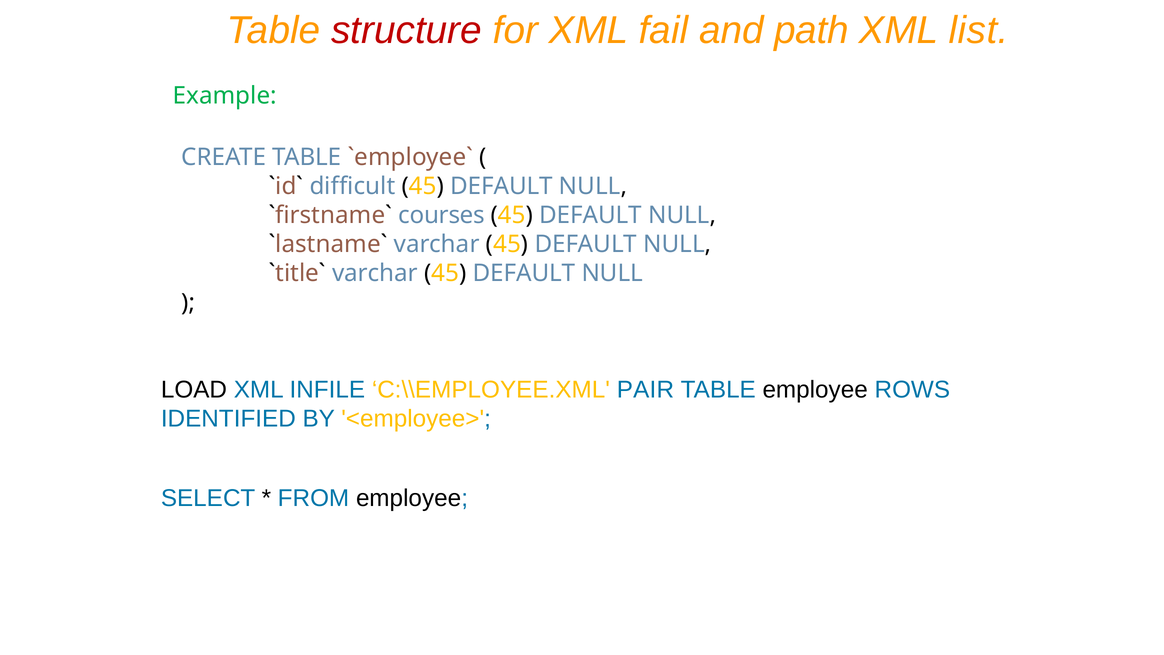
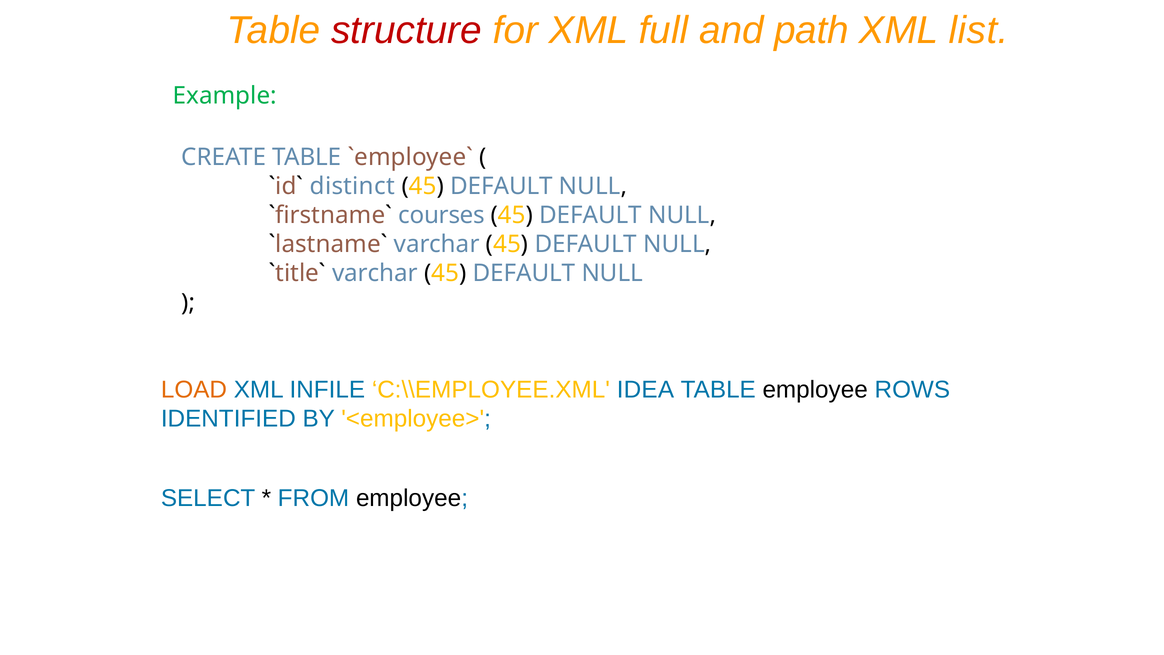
fail: fail -> full (663, 30)
difficult: difficult -> distinct (352, 186)
LOAD colour: black -> orange (194, 389)
PAIR: PAIR -> IDEA (645, 389)
